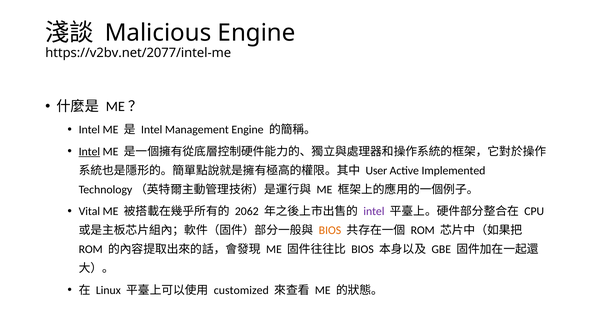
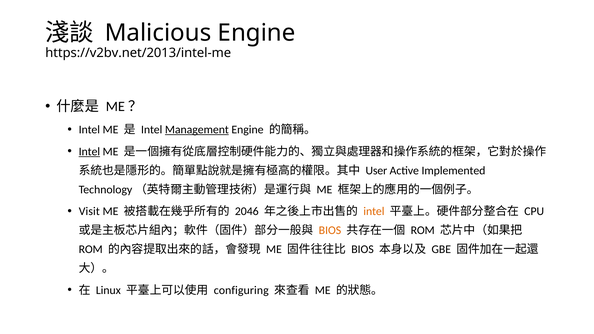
https://v2bv.net/2077/intel-me: https://v2bv.net/2077/intel-me -> https://v2bv.net/2013/intel-me (138, 53)
Management underline: none -> present (197, 130)
Vital: Vital -> Visit (89, 211)
2062: 2062 -> 2046 (247, 211)
intel colour: purple -> orange (374, 211)
customized: customized -> configuring (241, 290)
